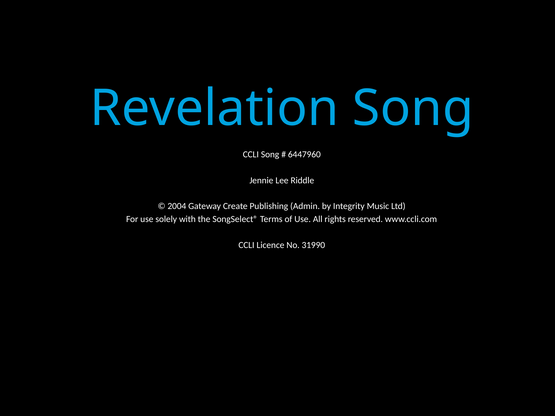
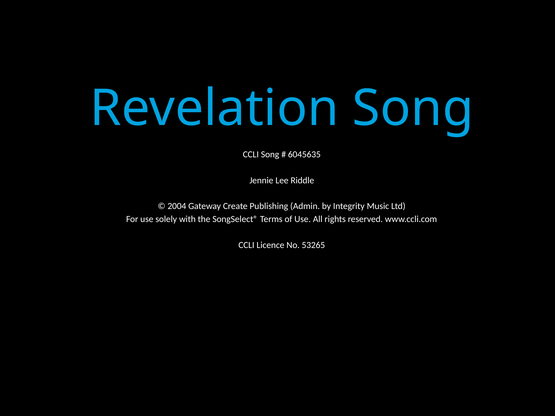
6447960: 6447960 -> 6045635 (304, 155)
31990: 31990 -> 53265 (313, 245)
